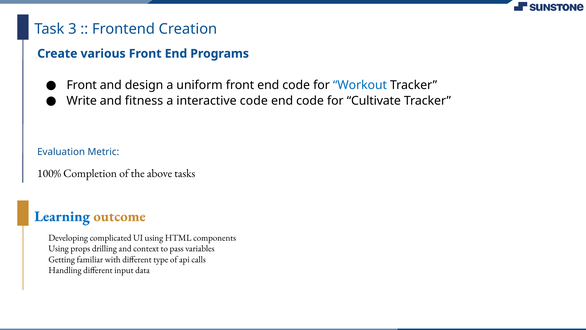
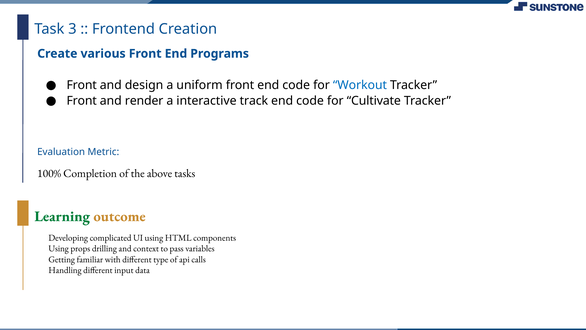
Write: Write -> Front (82, 101)
fitness: fitness -> render (144, 101)
interactive code: code -> track (254, 101)
Learning colour: blue -> green (62, 216)
